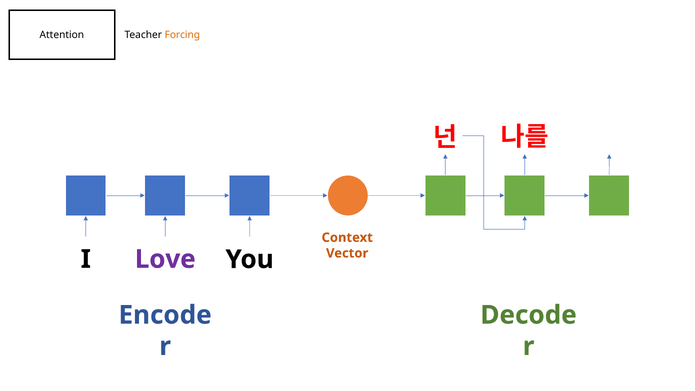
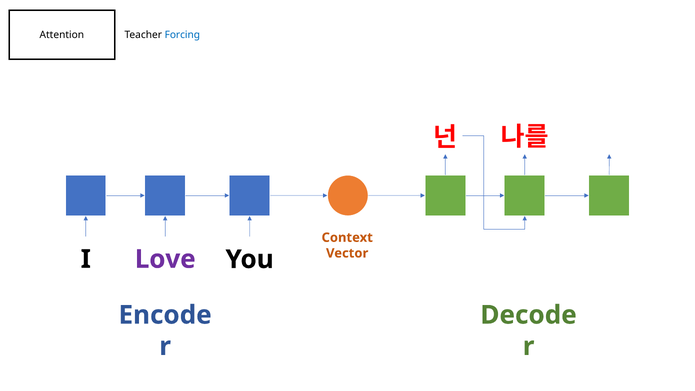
Forcing colour: orange -> blue (182, 35)
